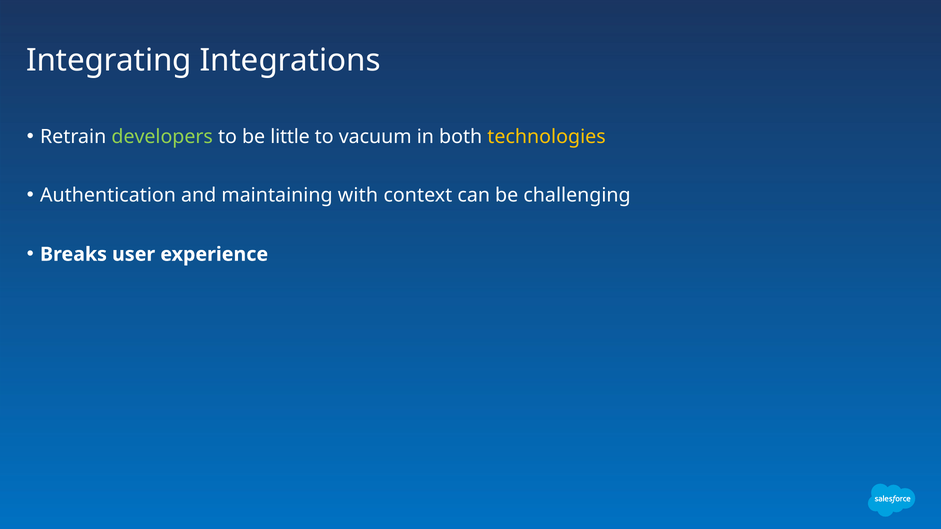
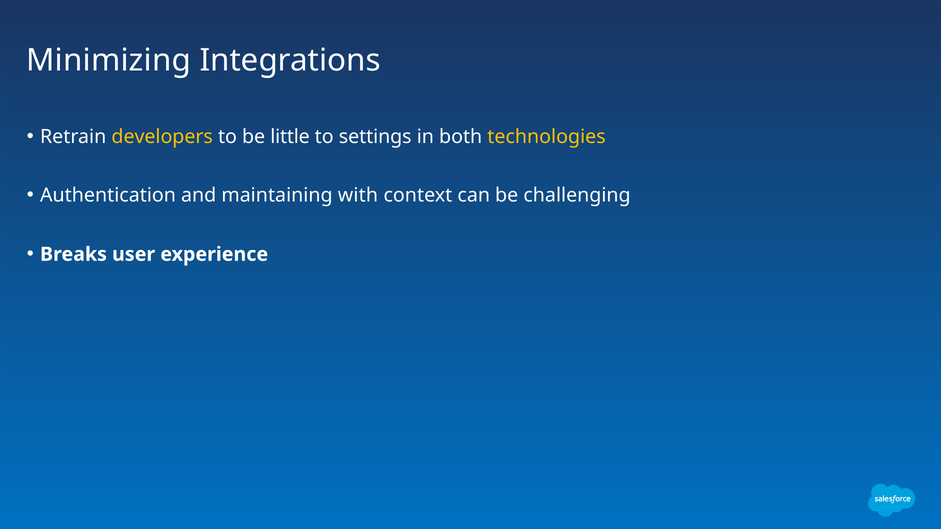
Integrating: Integrating -> Minimizing (109, 60)
developers colour: light green -> yellow (162, 137)
vacuum: vacuum -> settings (375, 137)
